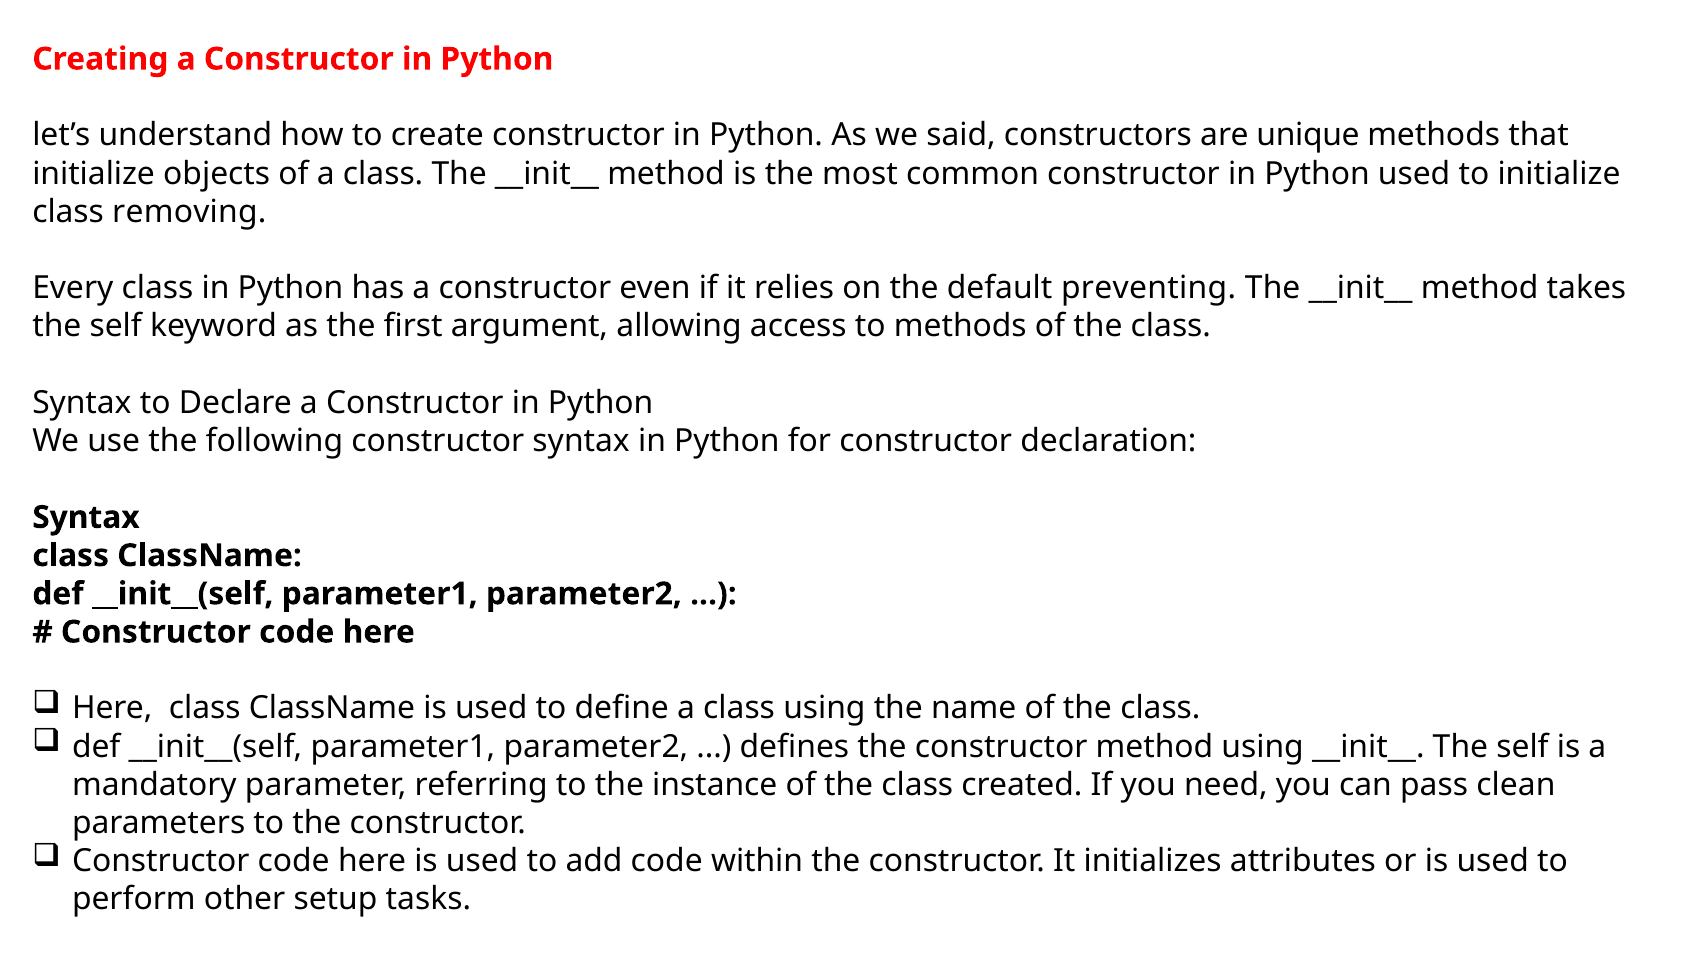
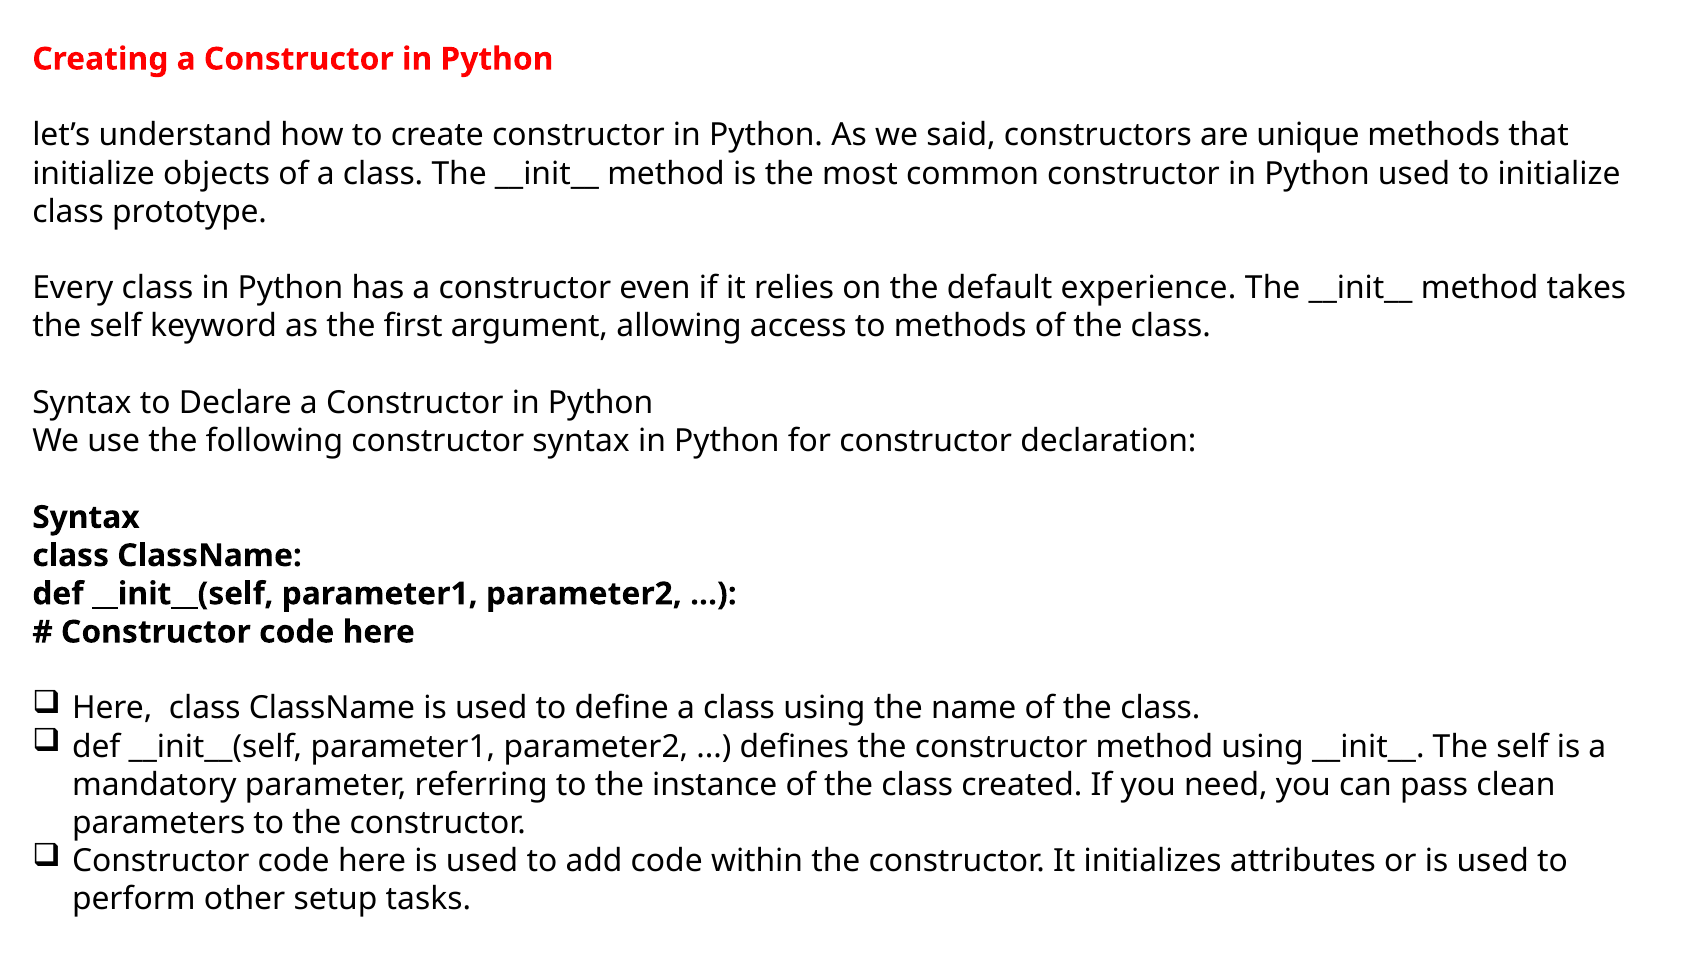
removing: removing -> prototype (190, 212)
preventing: preventing -> experience (1149, 288)
